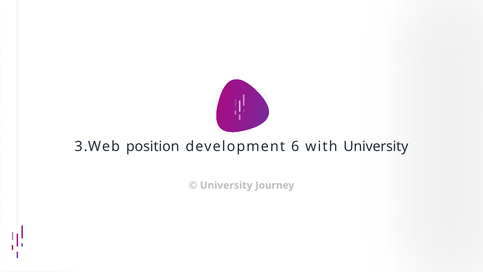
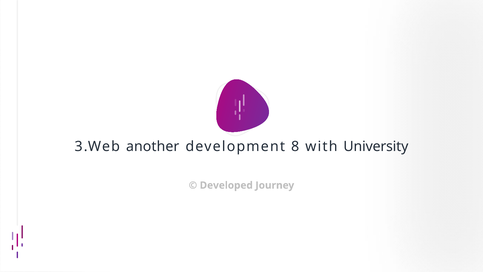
position: position -> another (153, 146)
6: 6 -> 8 (295, 146)
University: University -> Developed (226, 185)
